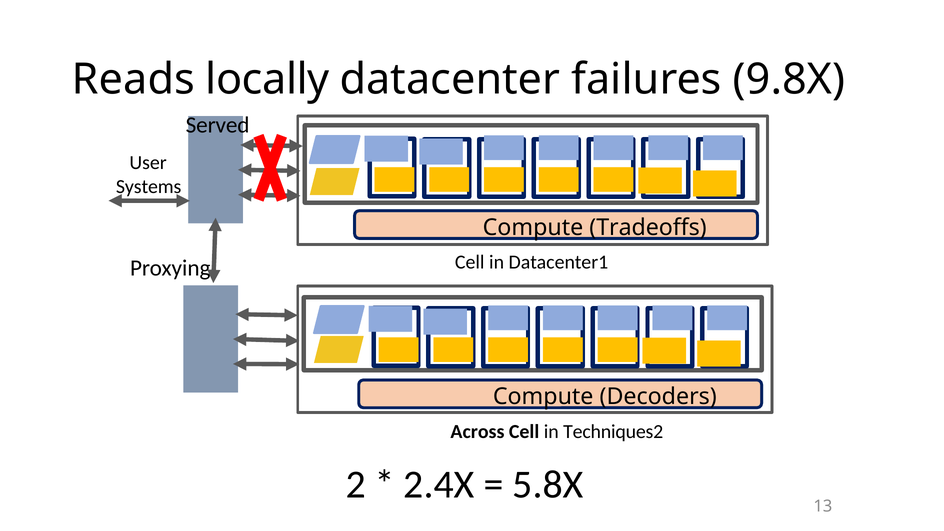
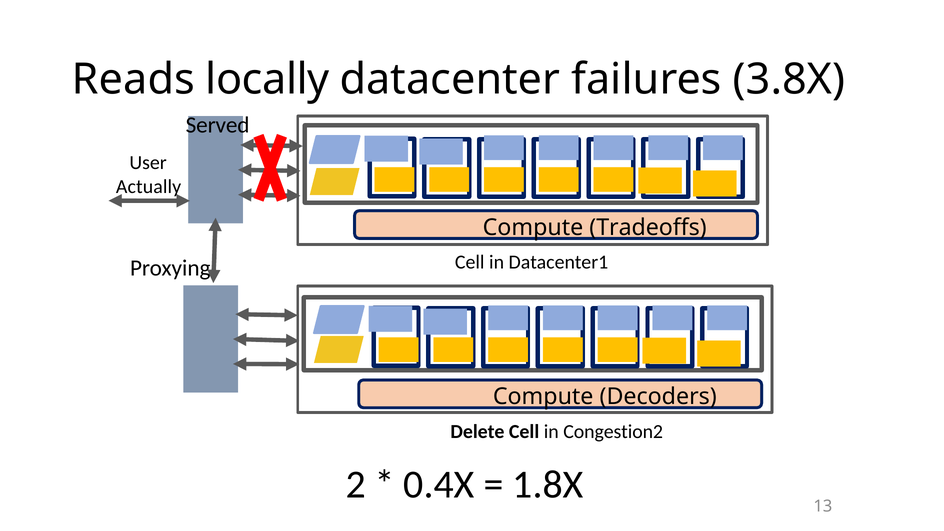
9.8X: 9.8X -> 3.8X (789, 79)
Systems: Systems -> Actually (149, 187)
Across: Across -> Delete (477, 432)
Techniques2: Techniques2 -> Congestion2 (613, 432)
2.4X: 2.4X -> 0.4X (439, 485)
5.8X: 5.8X -> 1.8X (548, 485)
